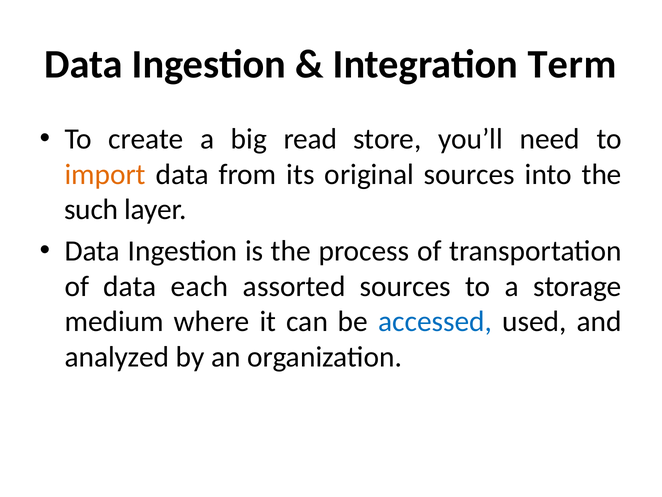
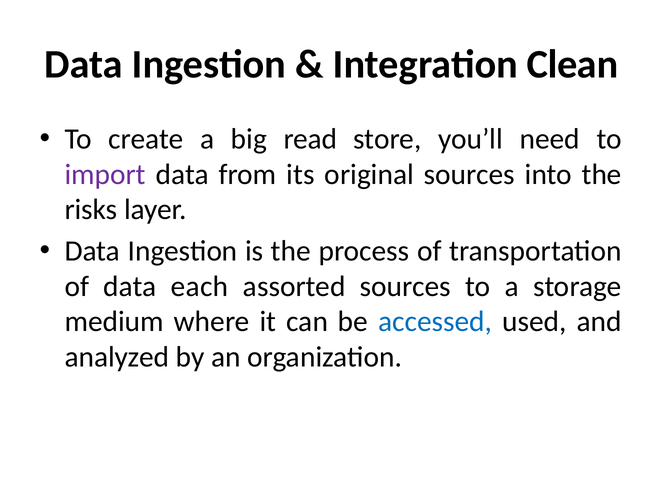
Term: Term -> Clean (572, 64)
import colour: orange -> purple (105, 174)
such: such -> risks (91, 210)
